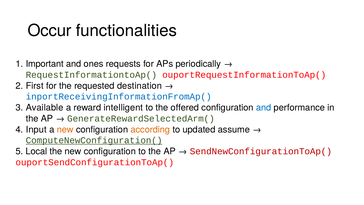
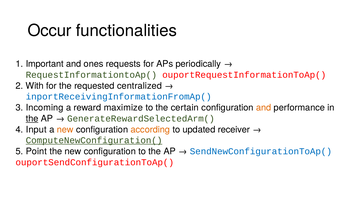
First: First -> With (35, 86)
destination: destination -> centralized (139, 86)
Available: Available -> Incoming (45, 107)
intelligent: intelligent -> maximize (123, 107)
offered: offered -> certain (185, 107)
and colour: blue -> orange (264, 107)
the underline: none -> present (32, 118)
assume: assume -> receiver (234, 129)
Local: Local -> Point (36, 151)
SendNewConfigurationToAp( colour: red -> blue (261, 151)
